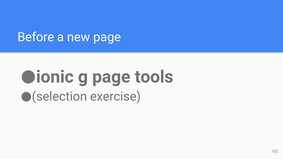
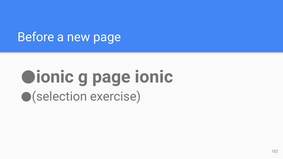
page tools: tools -> ionic (154, 77)
